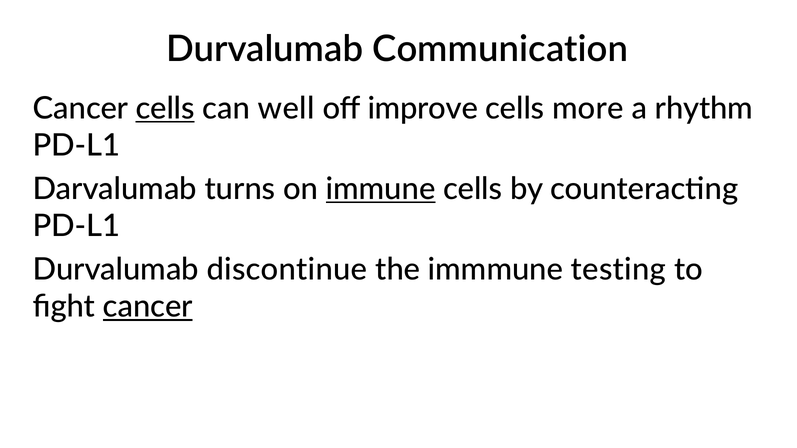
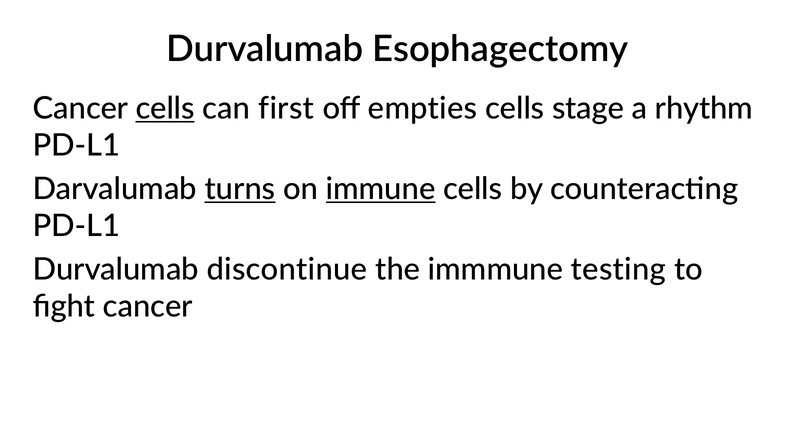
Communication: Communication -> Esophagectomy (500, 49)
well: well -> first (286, 108)
improve: improve -> empties (423, 108)
more: more -> stage (588, 108)
turns underline: none -> present (240, 189)
cancer underline: present -> none (148, 307)
